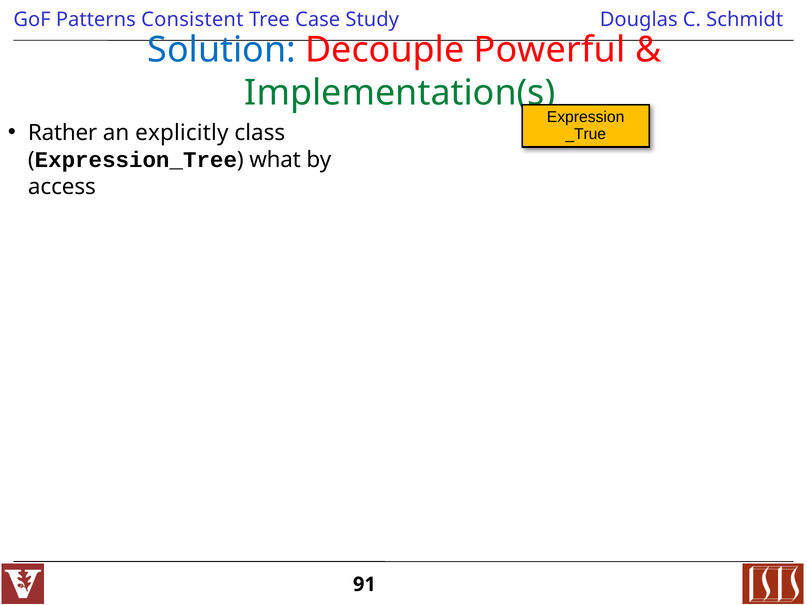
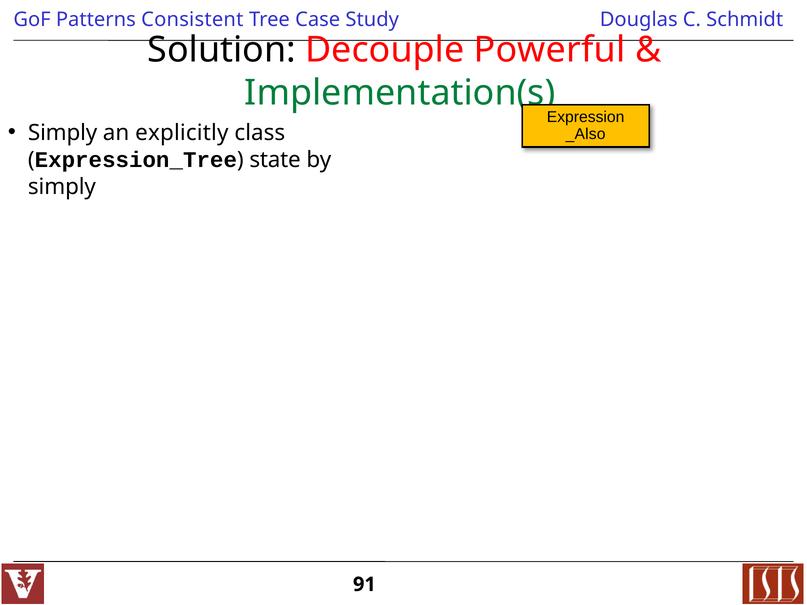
Solution colour: blue -> black (222, 50)
Rather: Rather -> Simply (63, 133)
_True: _True -> _Also (586, 134)
what: what -> state (275, 160)
access: access -> simply (62, 187)
